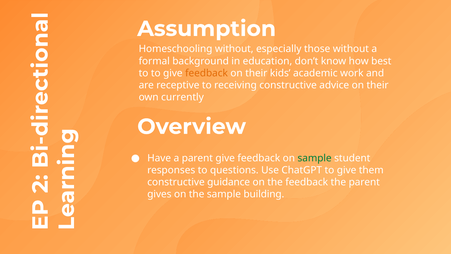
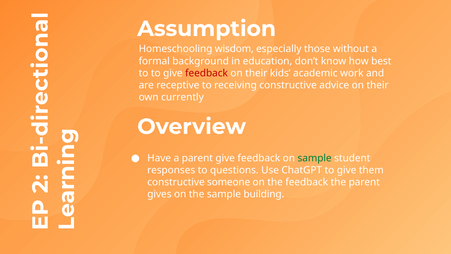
Homeschooling without: without -> wisdom (234, 49)
feedback colour: orange -> red (207, 73)
guidance: guidance -> someone (229, 182)
